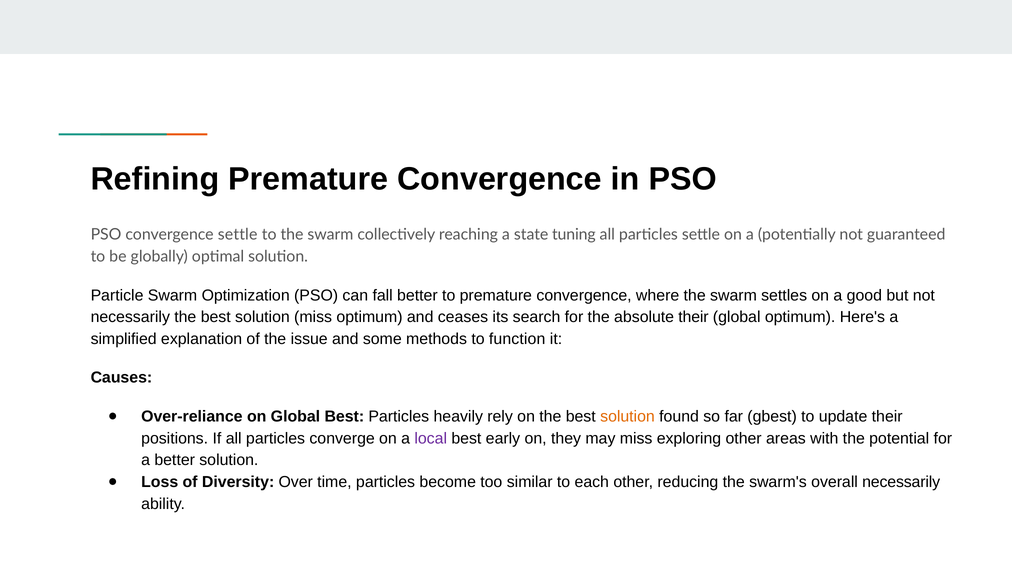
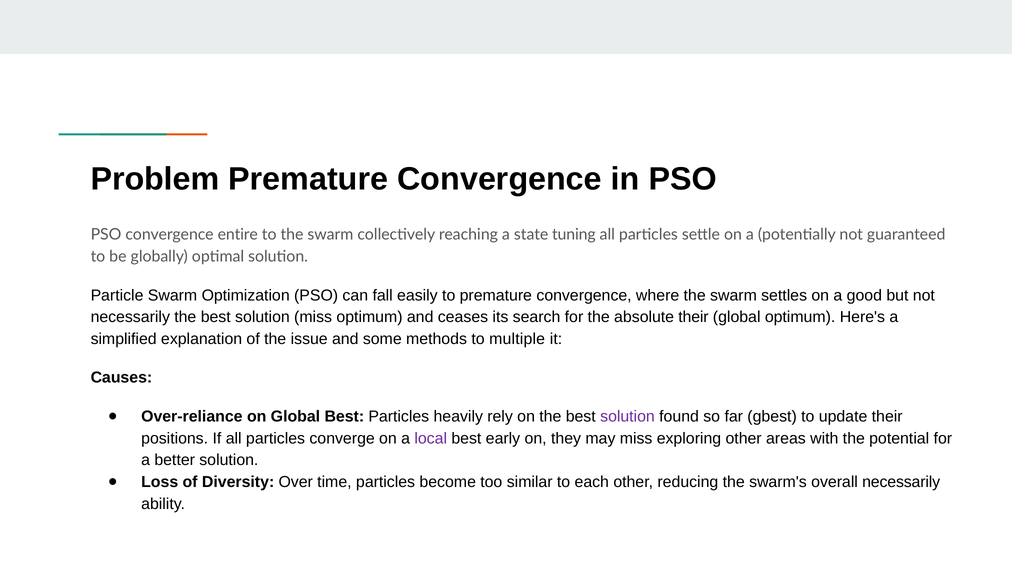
Refining: Refining -> Problem (155, 179)
convergence settle: settle -> entire (238, 235)
fall better: better -> easily (417, 295)
function: function -> multiple (517, 339)
solution colour: orange -> purple (627, 417)
